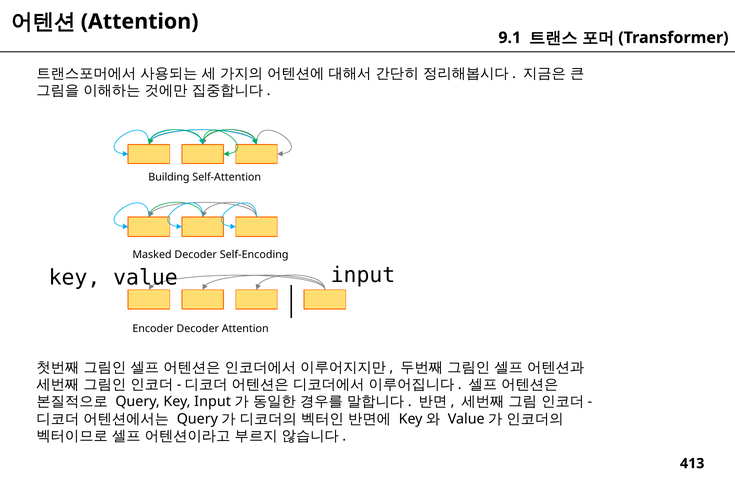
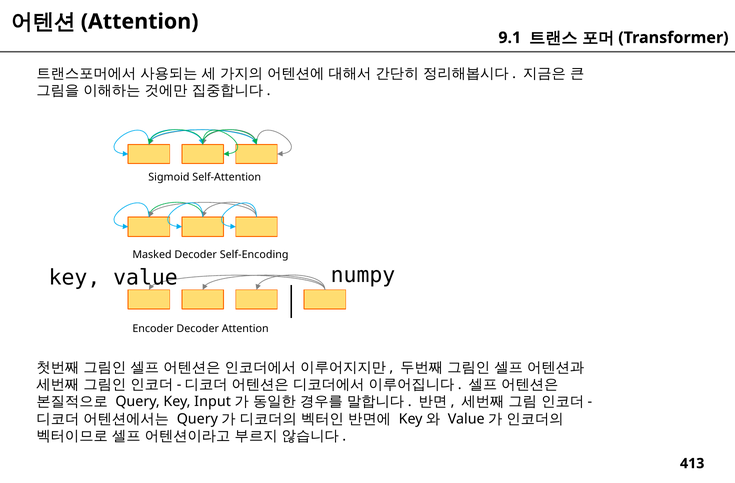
Building: Building -> Sigmoid (169, 177)
value input: input -> numpy (363, 275)
